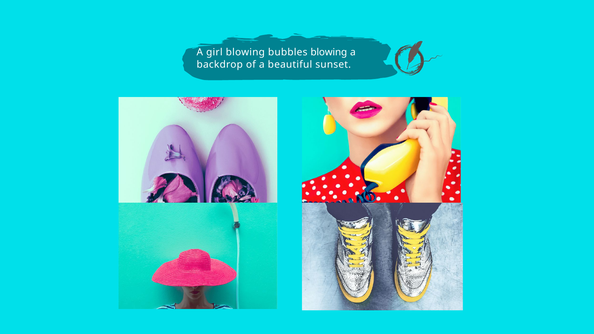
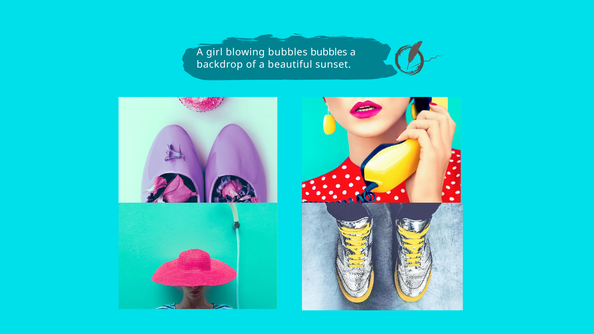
bubbles blowing: blowing -> bubbles (329, 52)
